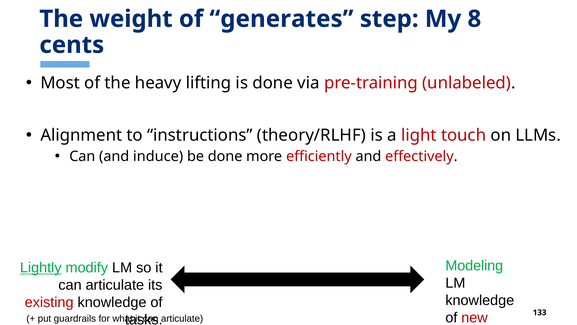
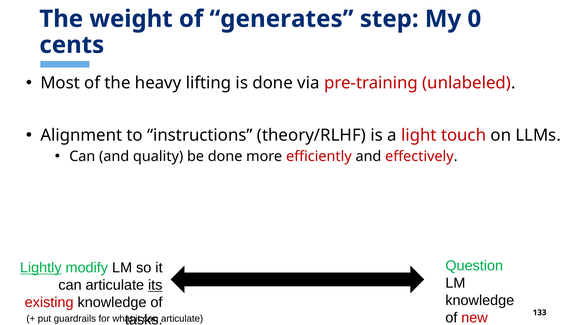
8: 8 -> 0 (474, 19)
induce: induce -> quality (158, 156)
Modeling: Modeling -> Question (474, 265)
its underline: none -> present (155, 285)
